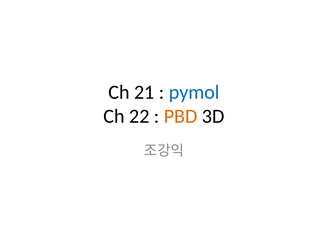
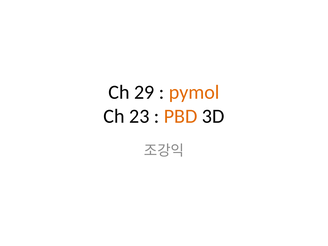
21: 21 -> 29 (144, 92)
pymol colour: blue -> orange (194, 92)
22: 22 -> 23 (139, 116)
